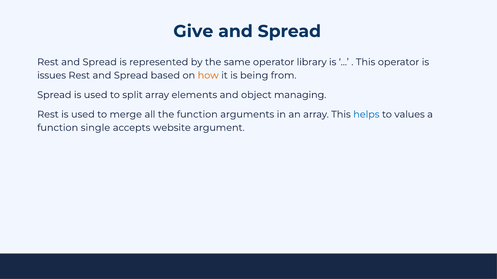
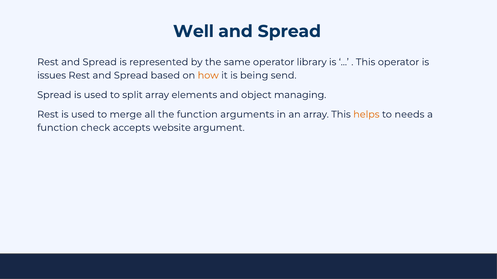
Give: Give -> Well (193, 31)
from: from -> send (284, 76)
helps colour: blue -> orange (366, 115)
values: values -> needs (409, 115)
single: single -> check (95, 128)
